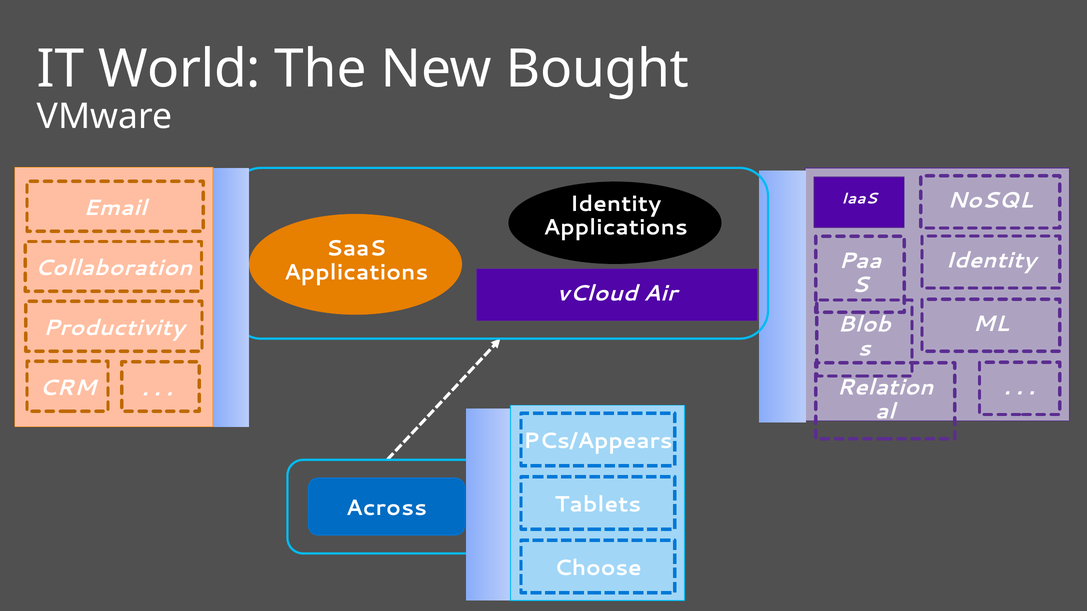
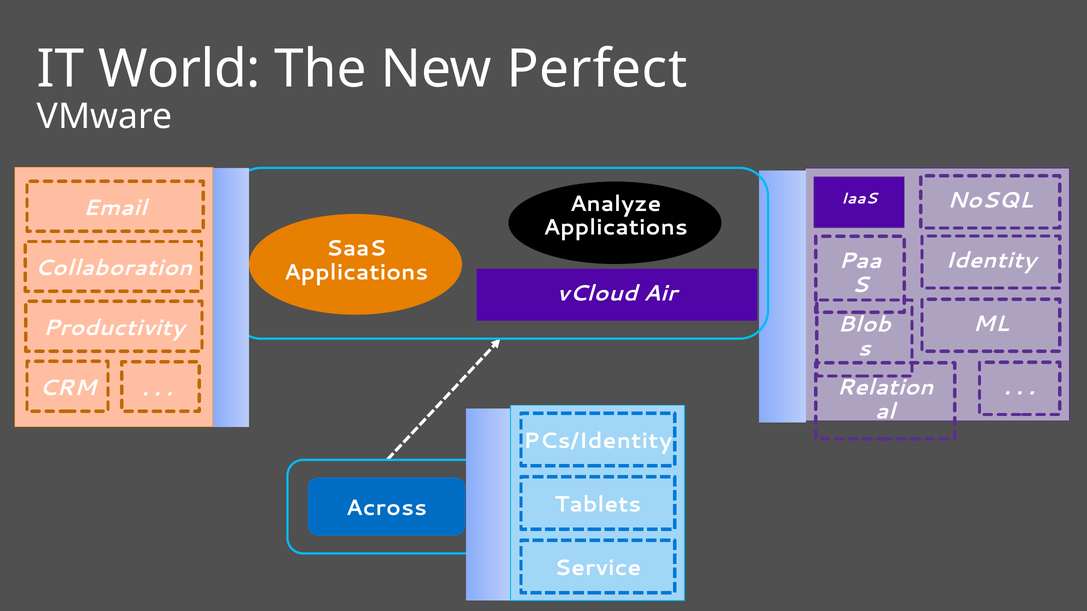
Bought: Bought -> Perfect (597, 69)
Identity: Identity -> Analyze (616, 204)
PCs/Appears: PCs/Appears -> PCs/Identity (598, 441)
Choose: Choose -> Service (598, 568)
